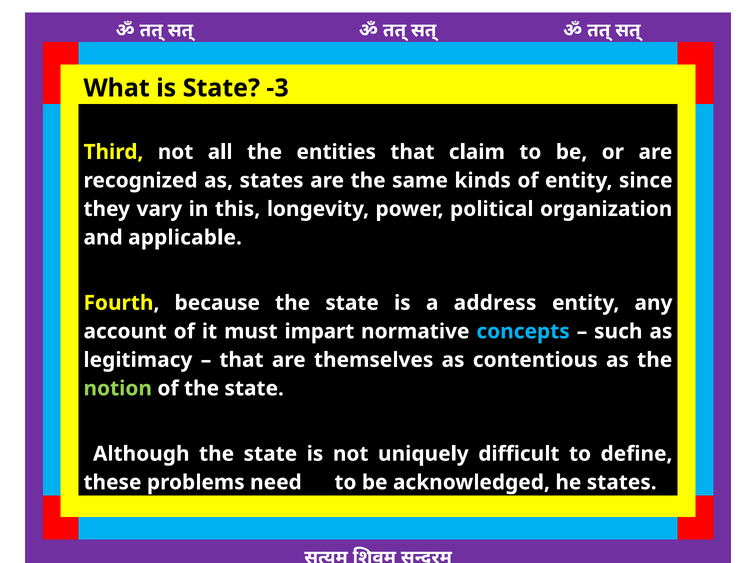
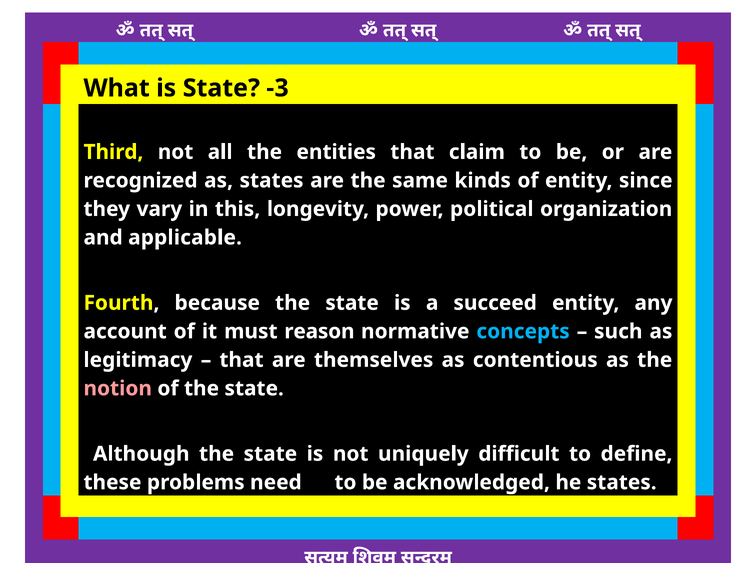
address: address -> succeed (495, 303)
impart: impart -> reason (319, 331)
notion colour: light green -> pink (118, 388)
